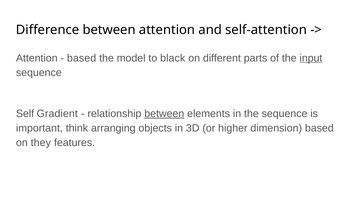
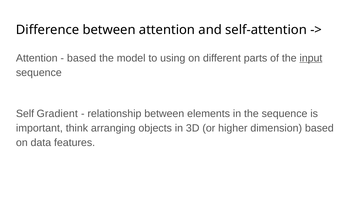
black: black -> using (173, 58)
between underline: present -> none (164, 114)
they: they -> data (41, 143)
